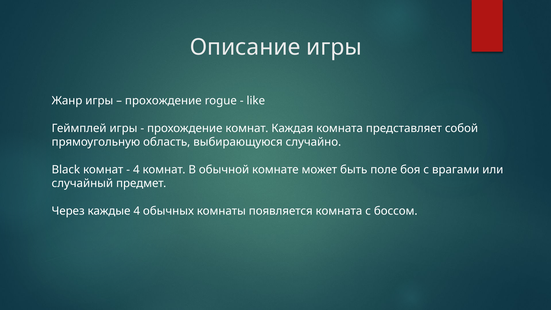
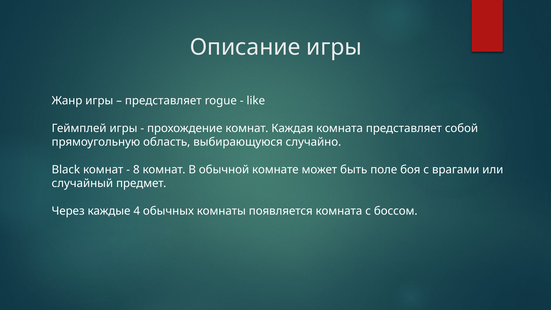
прохождение: прохождение -> представляет (163, 101)
4: 4 -> 8 (136, 170)
